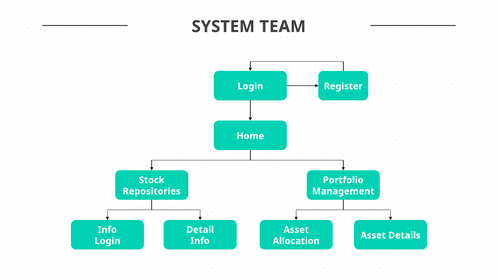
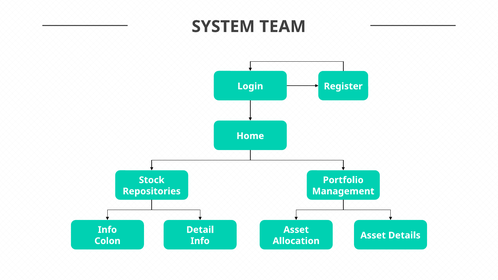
Login: Login -> Colon (107, 241)
